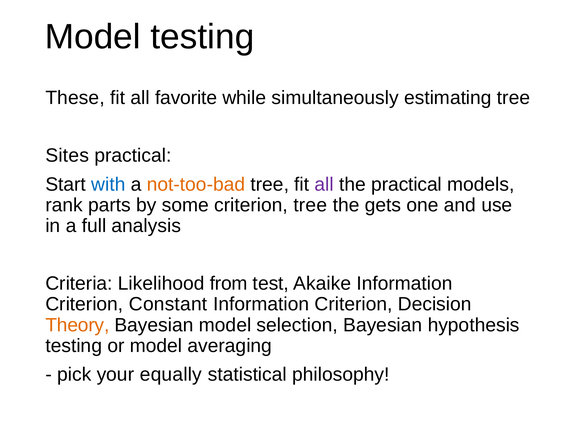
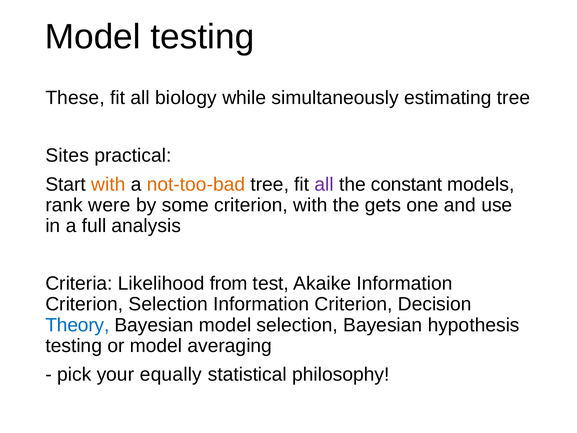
favorite: favorite -> biology (186, 98)
with colour: blue -> orange (108, 184)
the practical: practical -> constant (407, 184)
parts: parts -> were (109, 205)
criterion tree: tree -> with (310, 205)
Criterion Constant: Constant -> Selection (168, 304)
Theory colour: orange -> blue (77, 325)
